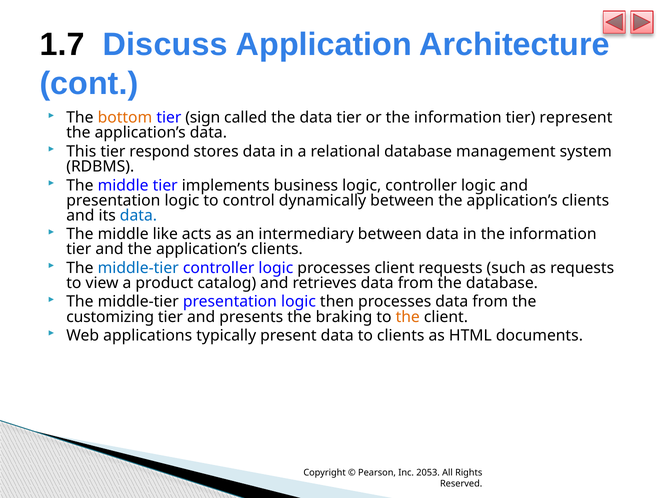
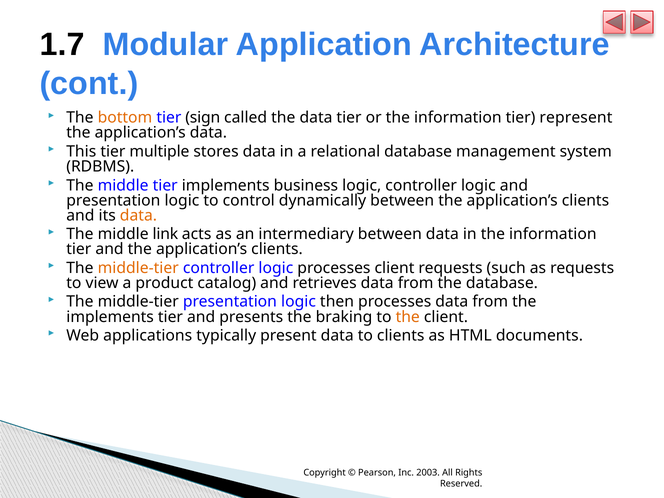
Discuss: Discuss -> Modular (165, 45)
respond: respond -> multiple (159, 152)
data colour: blue -> orange (138, 215)
like: like -> link (165, 234)
middle-tier colour: blue -> orange (138, 268)
customizing: customizing -> implements (110, 317)
2053: 2053 -> 2003 (428, 473)
